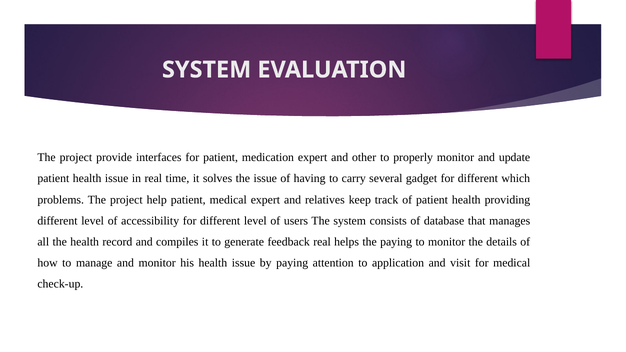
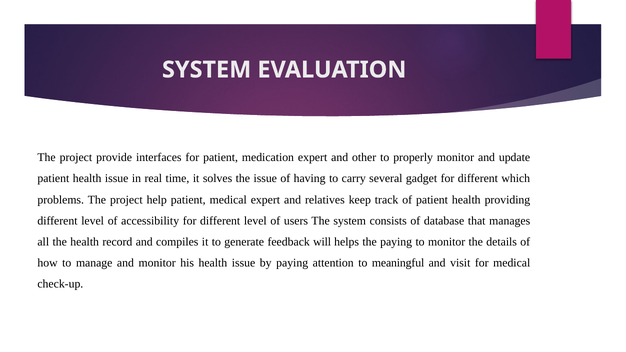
feedback real: real -> will (322, 242)
application: application -> meaningful (398, 263)
